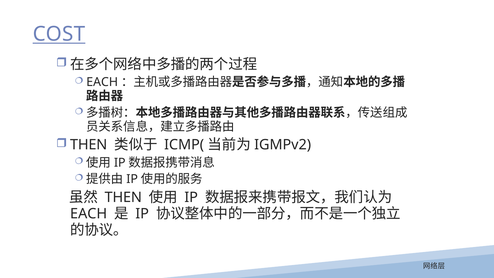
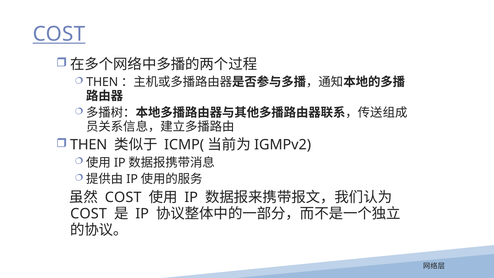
EACH: EACH -> THEN (102, 82)
THEN: THEN -> COST (123, 197)
EACH: EACH -> COST (89, 214)
